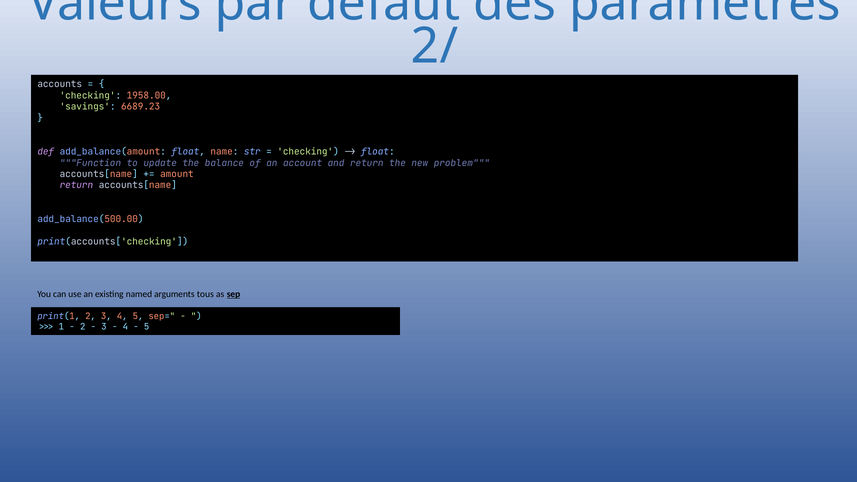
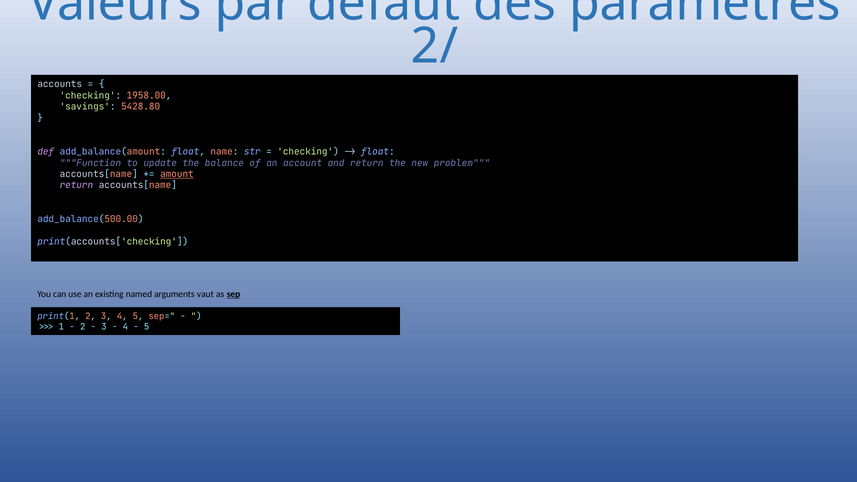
6689.23: 6689.23 -> 5428.80 (141, 107)
amount underline: none -> present (177, 174)
tous: tous -> vaut (205, 294)
